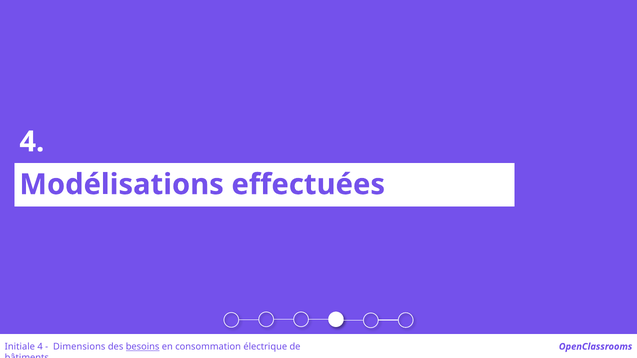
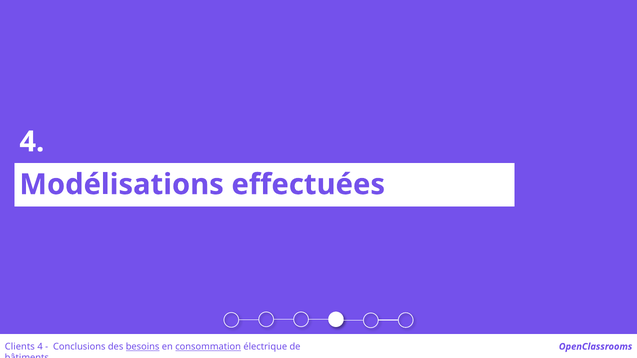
Initiale: Initiale -> Clients (20, 347)
Dimensions: Dimensions -> Conclusions (79, 347)
consommation underline: none -> present (208, 347)
